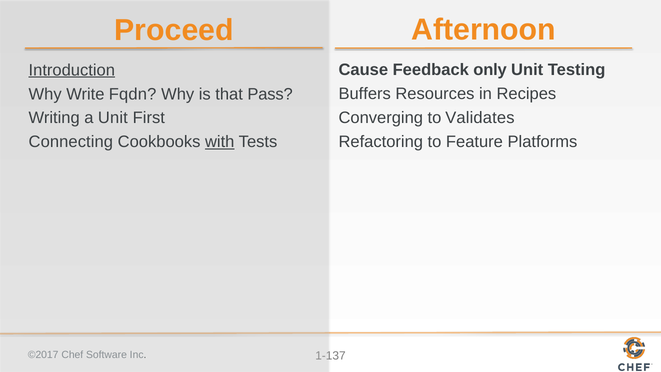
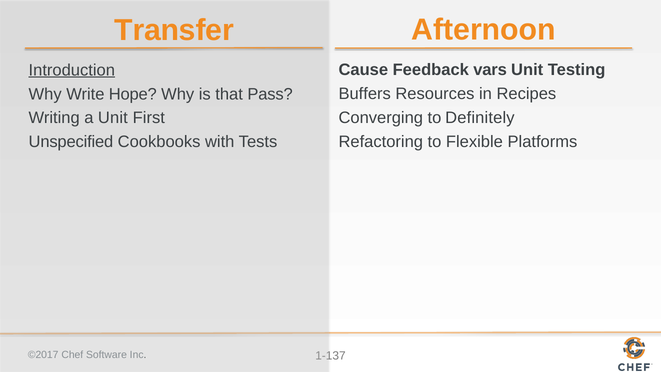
Proceed: Proceed -> Transfer (174, 30)
only: only -> vars (490, 70)
Fqdn: Fqdn -> Hope (133, 94)
Validates: Validates -> Definitely (480, 118)
Feature: Feature -> Flexible (474, 141)
Connecting: Connecting -> Unspecified (71, 142)
with underline: present -> none (220, 142)
